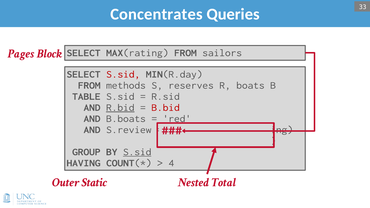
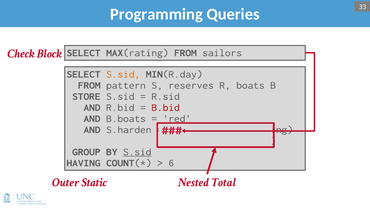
Concentrates: Concentrates -> Programming (157, 14)
Pages: Pages -> Check (21, 54)
S.sid colour: red -> orange (123, 74)
methods: methods -> pattern (126, 85)
TABLE: TABLE -> STORE (86, 96)
R.bid underline: present -> none (120, 108)
S.review: S.review -> S.harden (129, 130)
4: 4 -> 6 (171, 163)
